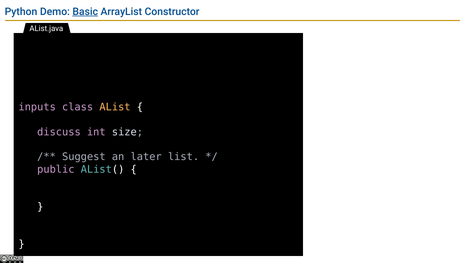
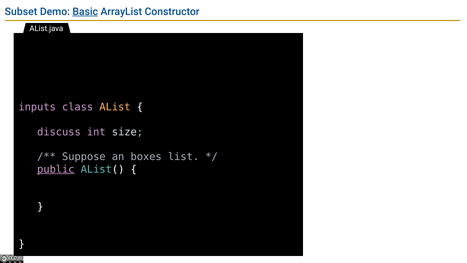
Python: Python -> Subset (21, 12)
Suggest: Suggest -> Suppose (84, 157)
later: later -> boxes (146, 157)
public underline: none -> present (56, 169)
